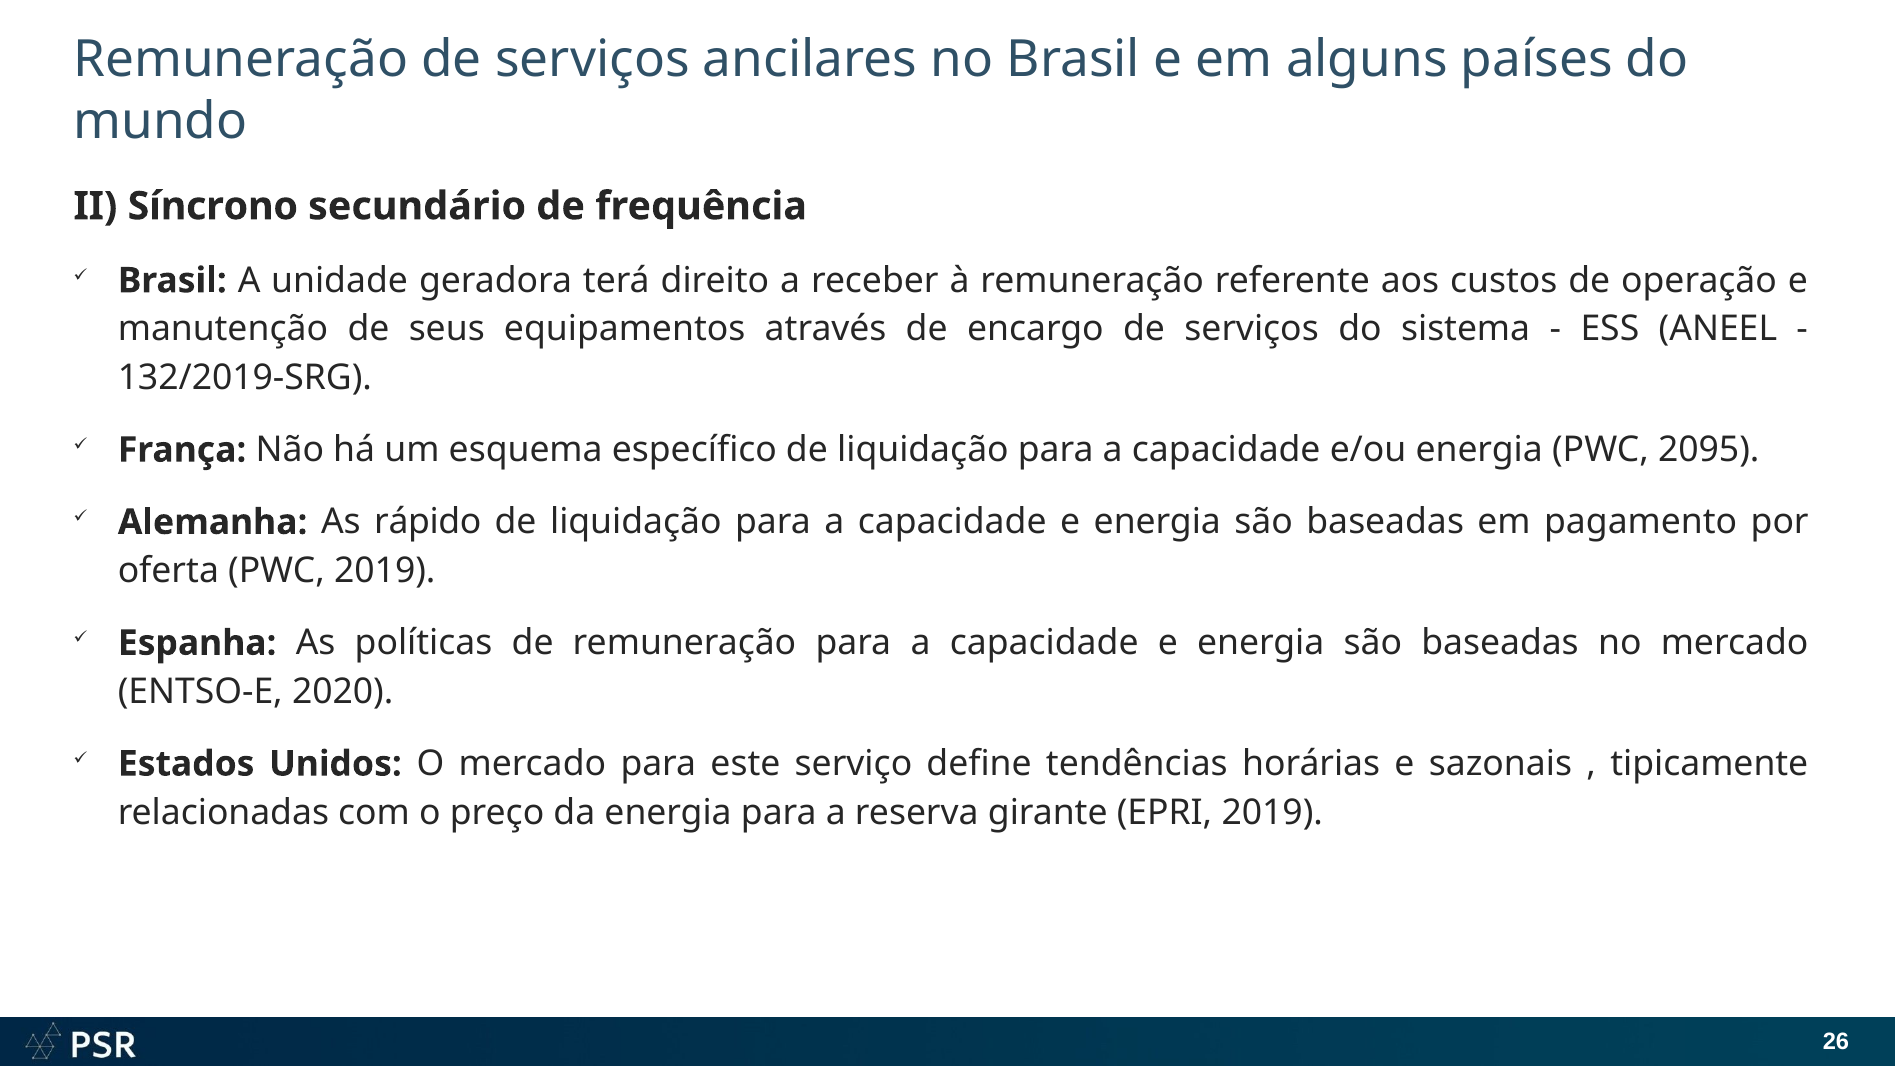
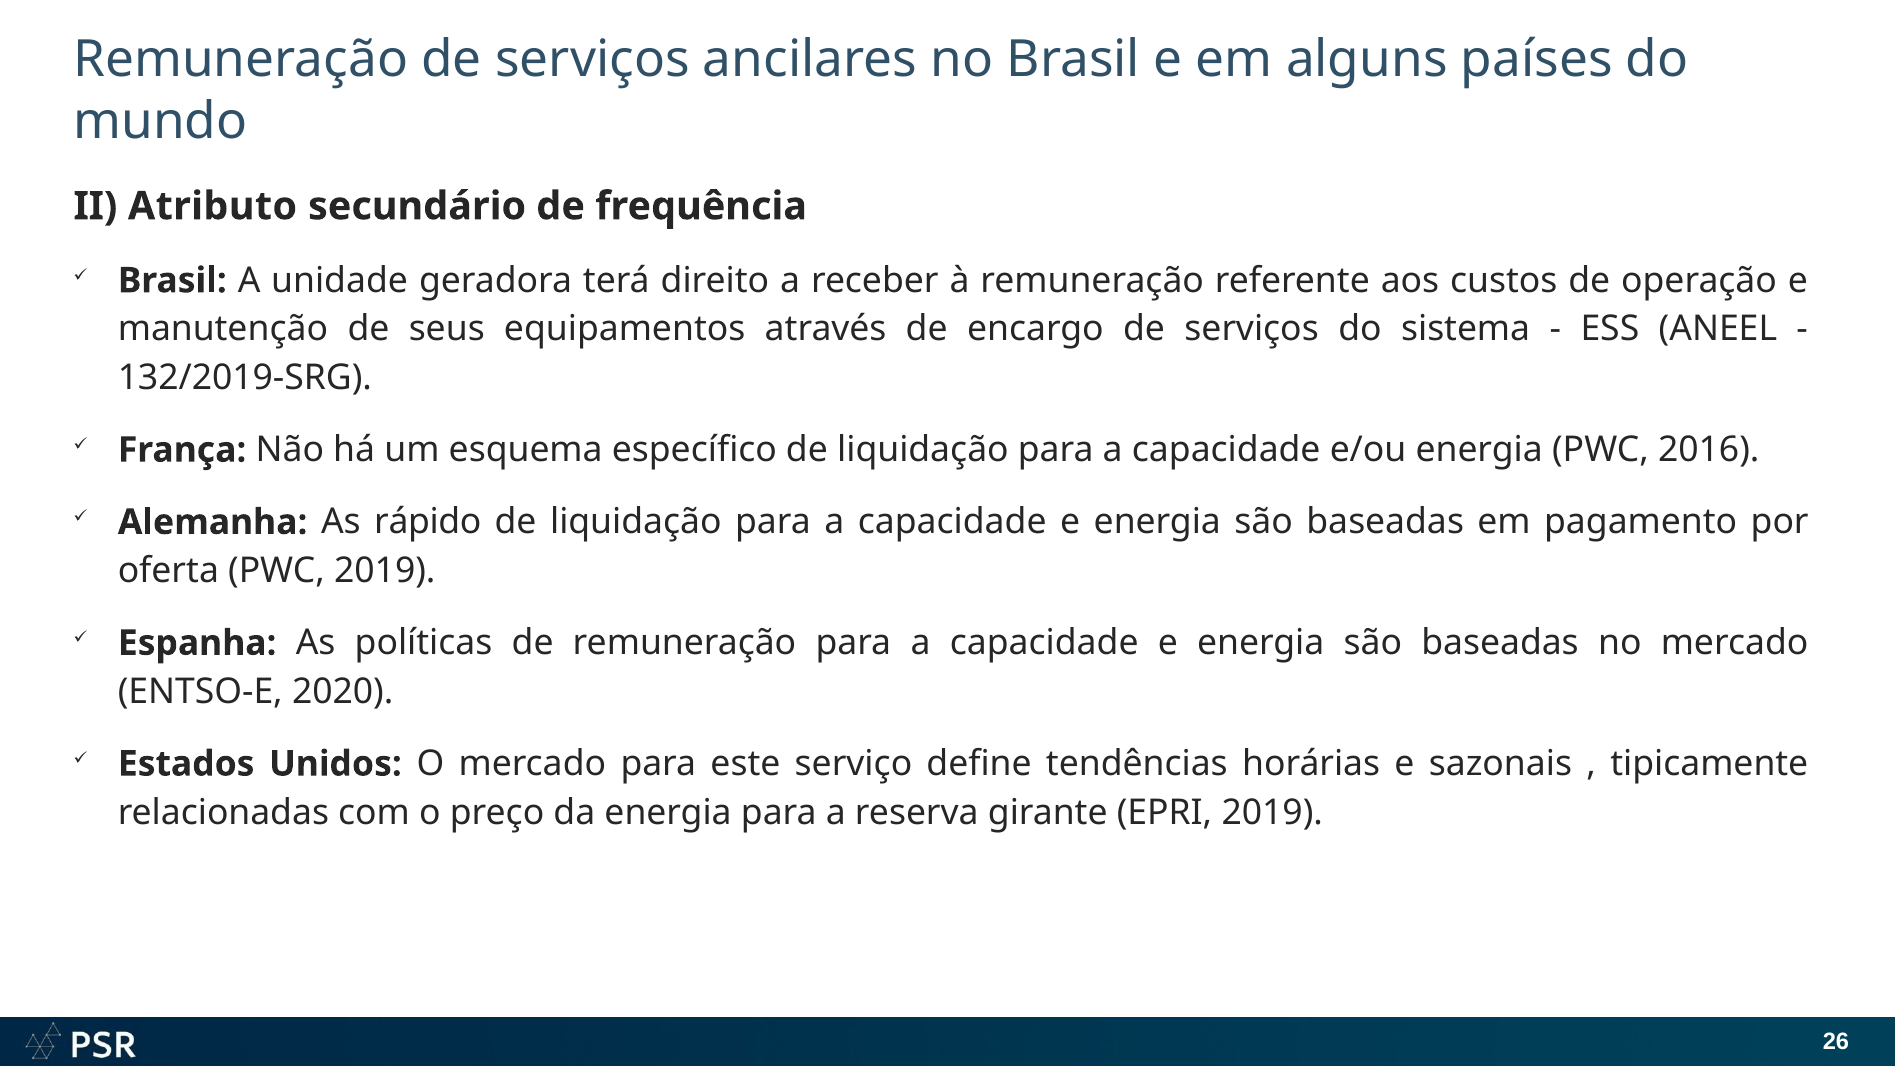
Síncrono: Síncrono -> Atributo (212, 206)
2095: 2095 -> 2016 (1709, 450)
